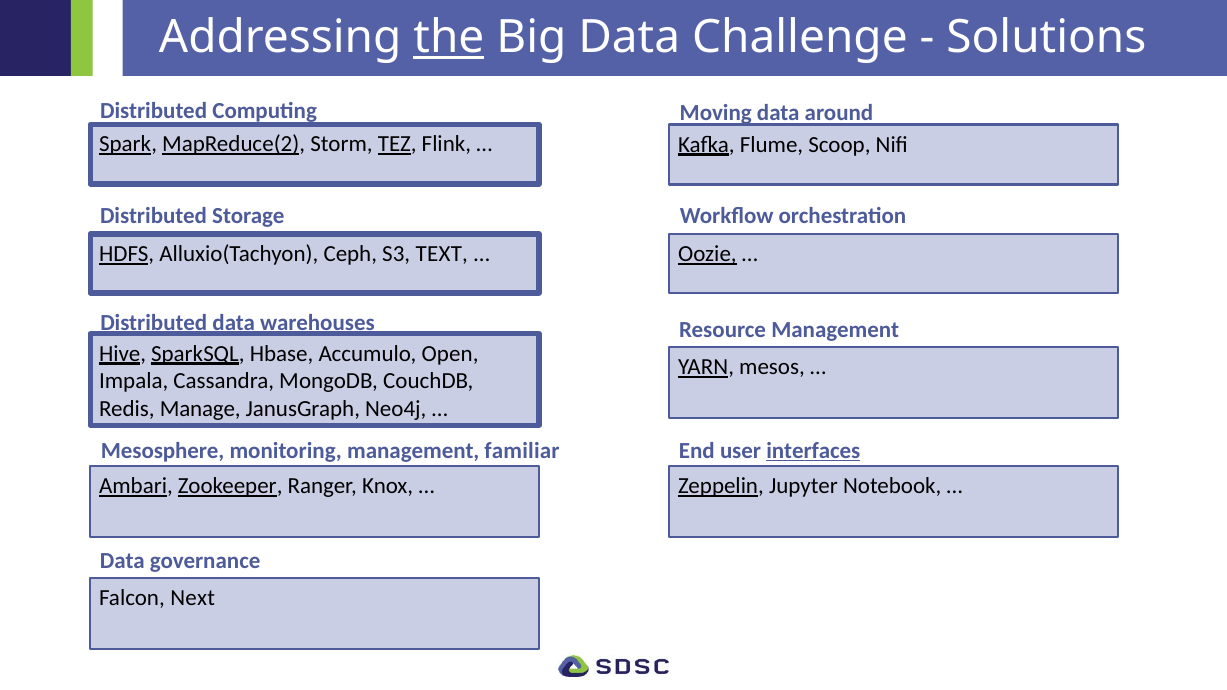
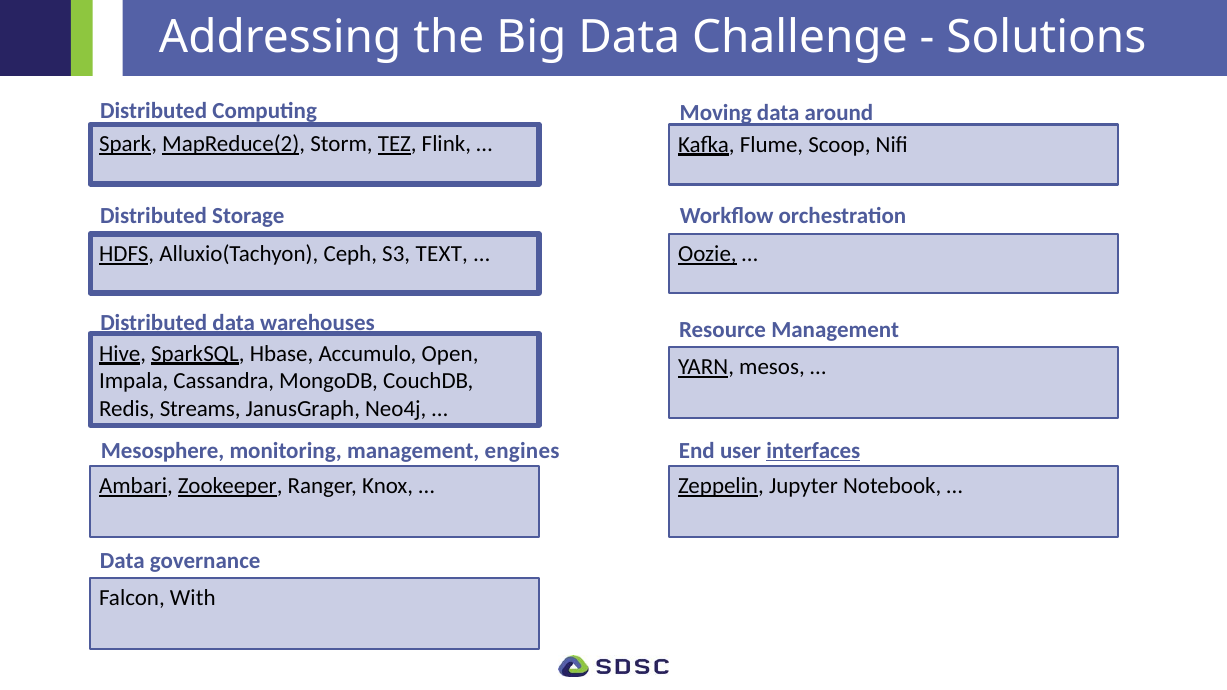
the underline: present -> none (449, 38)
Manage: Manage -> Streams (200, 409)
familiar: familiar -> engines (522, 451)
Next: Next -> With (193, 598)
